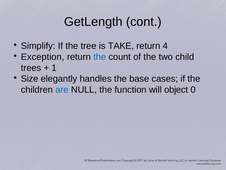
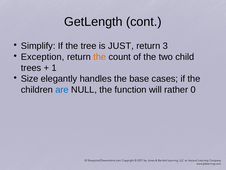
TAKE: TAKE -> JUST (121, 46)
4: 4 -> 3 (165, 46)
the colour: blue -> orange (100, 57)
object: object -> rather (176, 89)
